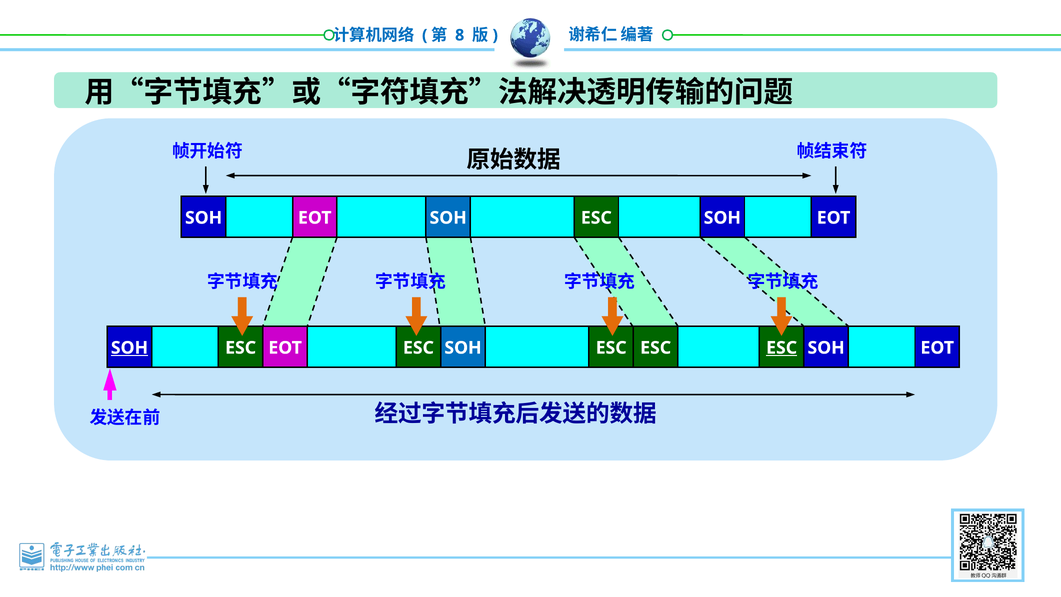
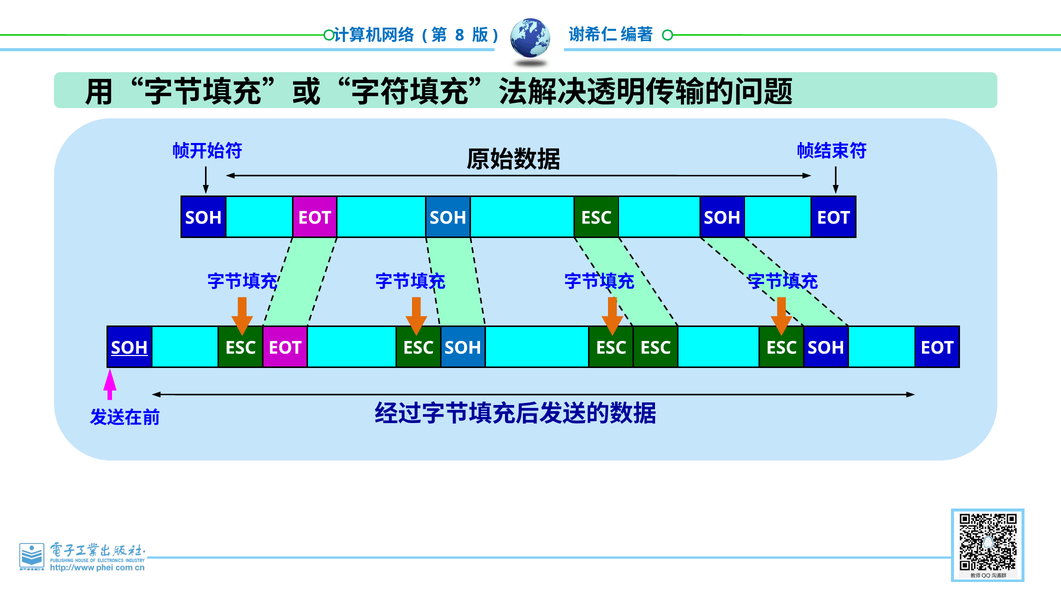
ESC underline: present -> none (782, 348)
